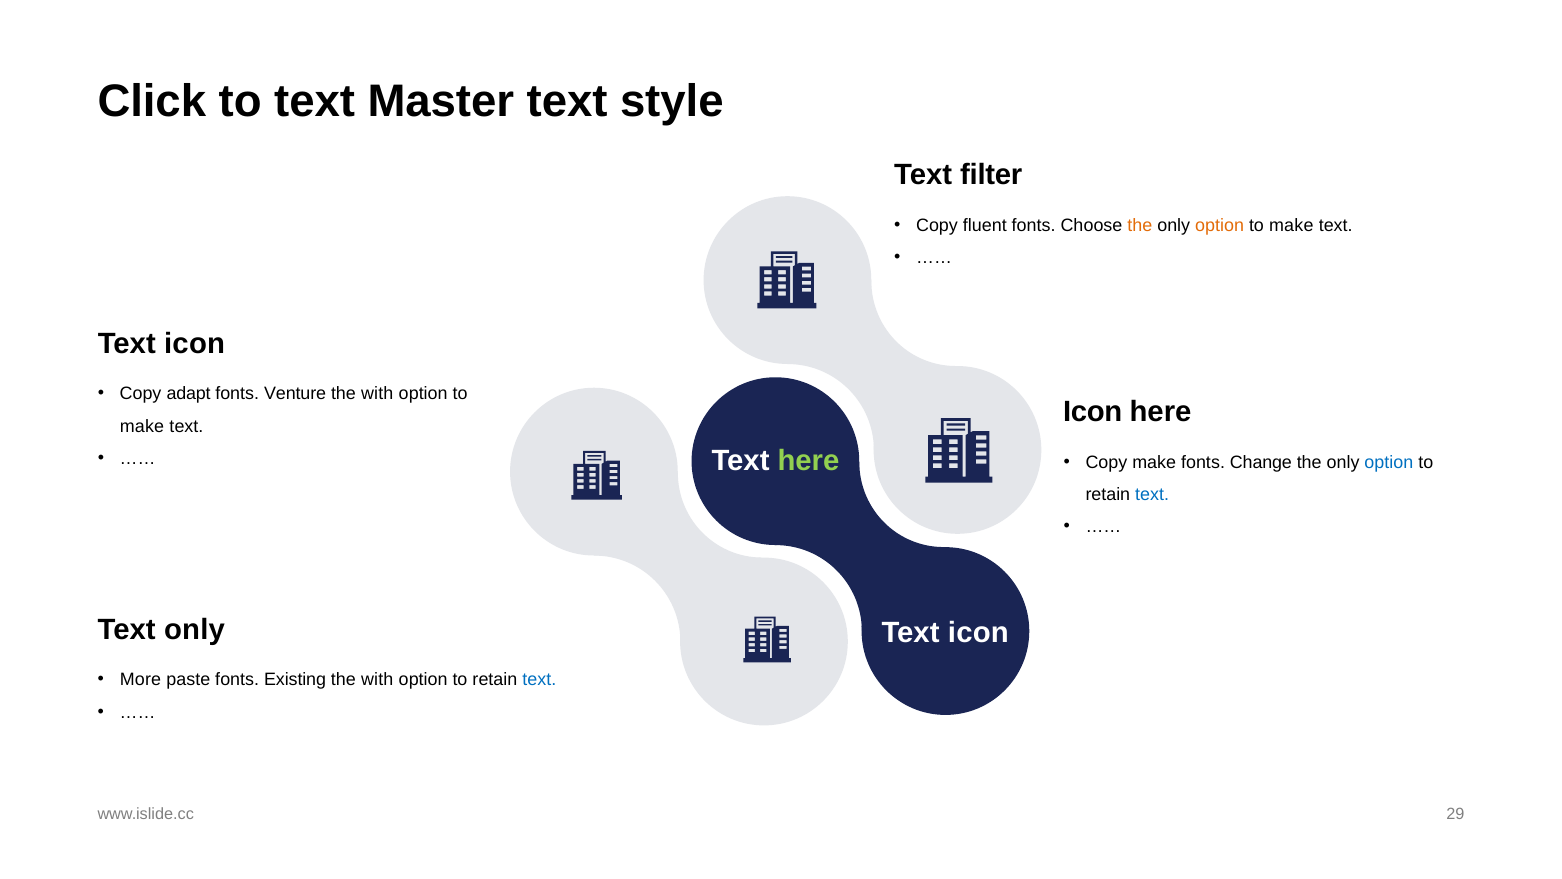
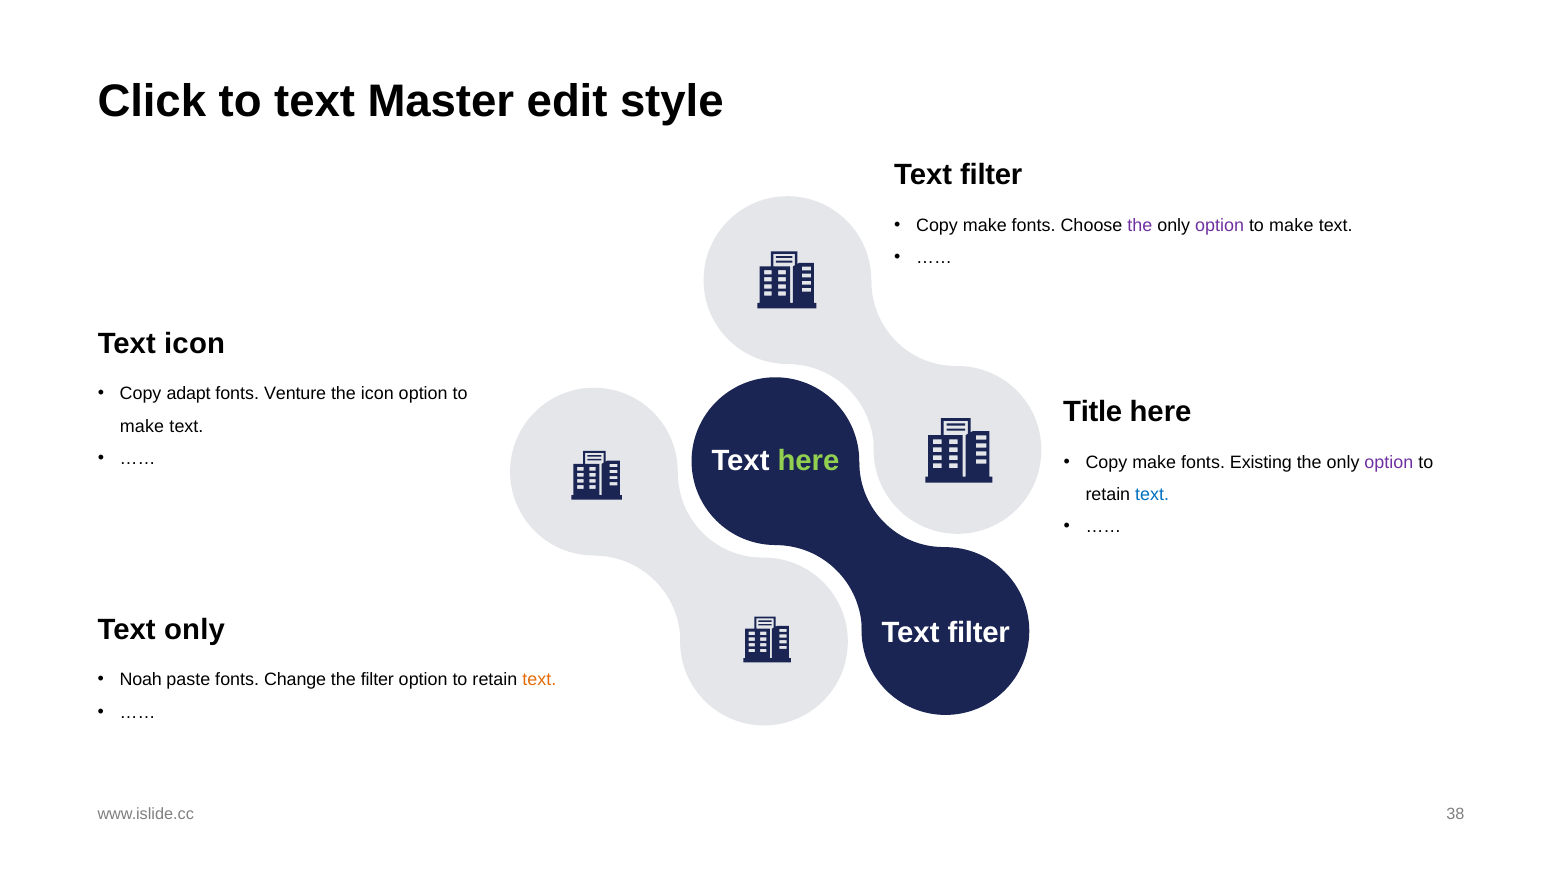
Master text: text -> edit (567, 101)
fluent: fluent -> make (985, 225)
the colour: orange -> purple (1140, 225)
option colour: orange -> purple (1220, 225)
with: with -> icon (377, 394)
Icon: Icon -> Title (1093, 412)
Change: Change -> Existing (1261, 462)
option colour: blue -> purple (1389, 462)
icon: icon -> filter (979, 632)
More: More -> Noah (141, 680)
Existing: Existing -> Change (295, 680)
with: with -> filter (377, 680)
text colour: blue -> orange (539, 680)
29: 29 -> 38 (1455, 814)
